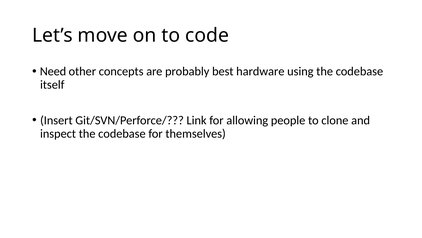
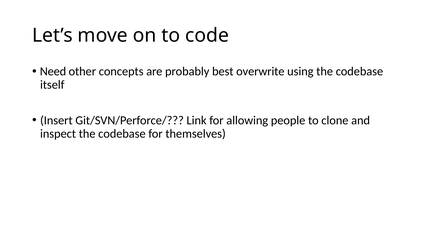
hardware: hardware -> overwrite (260, 71)
